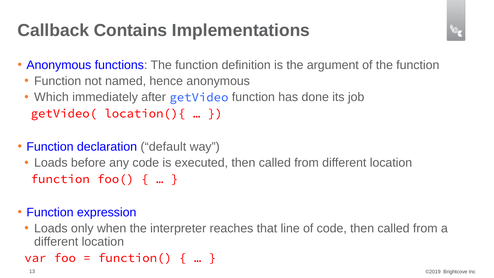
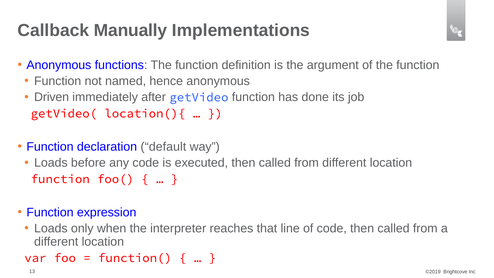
Contains: Contains -> Manually (131, 30)
Which: Which -> Driven (52, 97)
